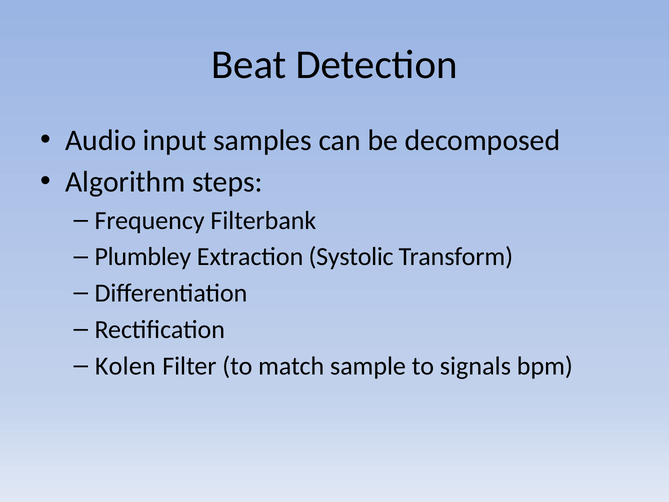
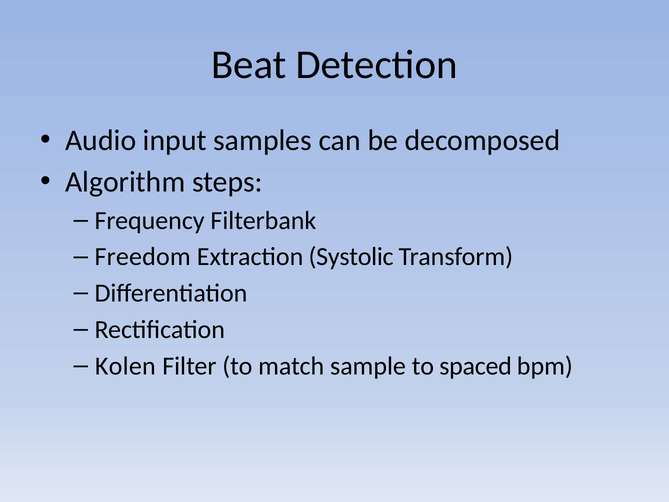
Plumbley: Plumbley -> Freedom (143, 257)
signals: signals -> spaced (476, 366)
